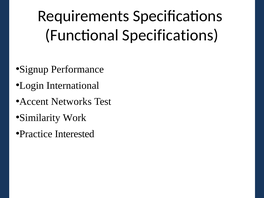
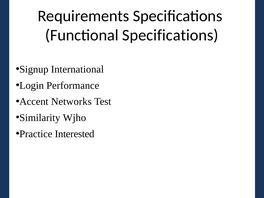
Performance: Performance -> International (77, 69)
International: International -> Performance (73, 85)
Work: Work -> Wjho (74, 118)
